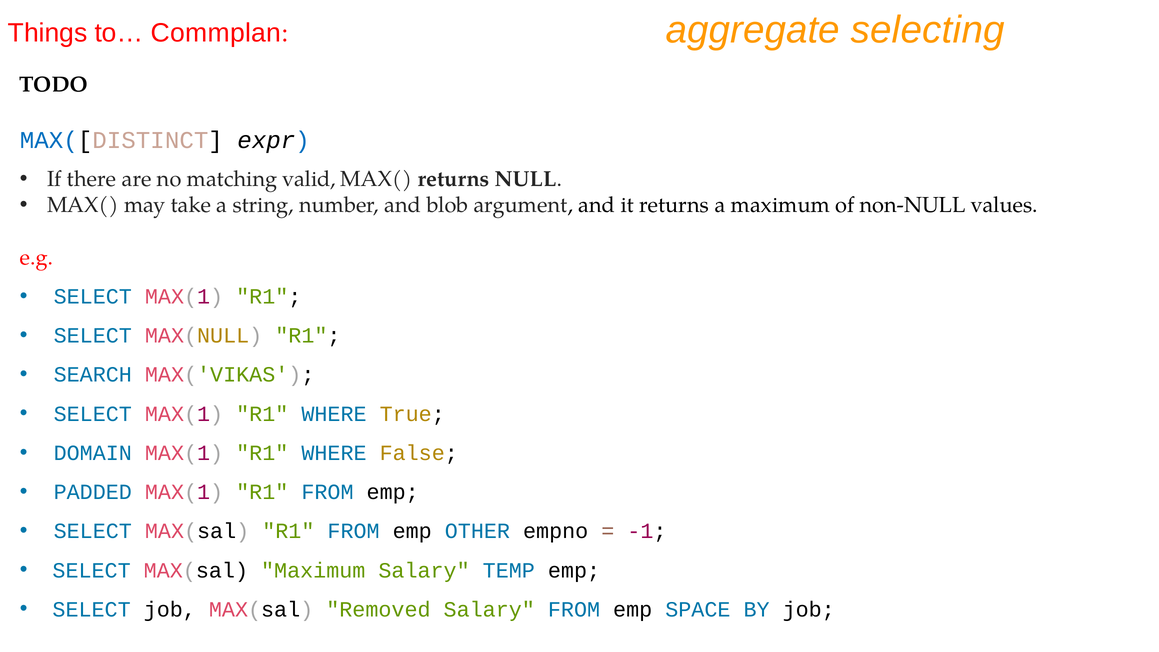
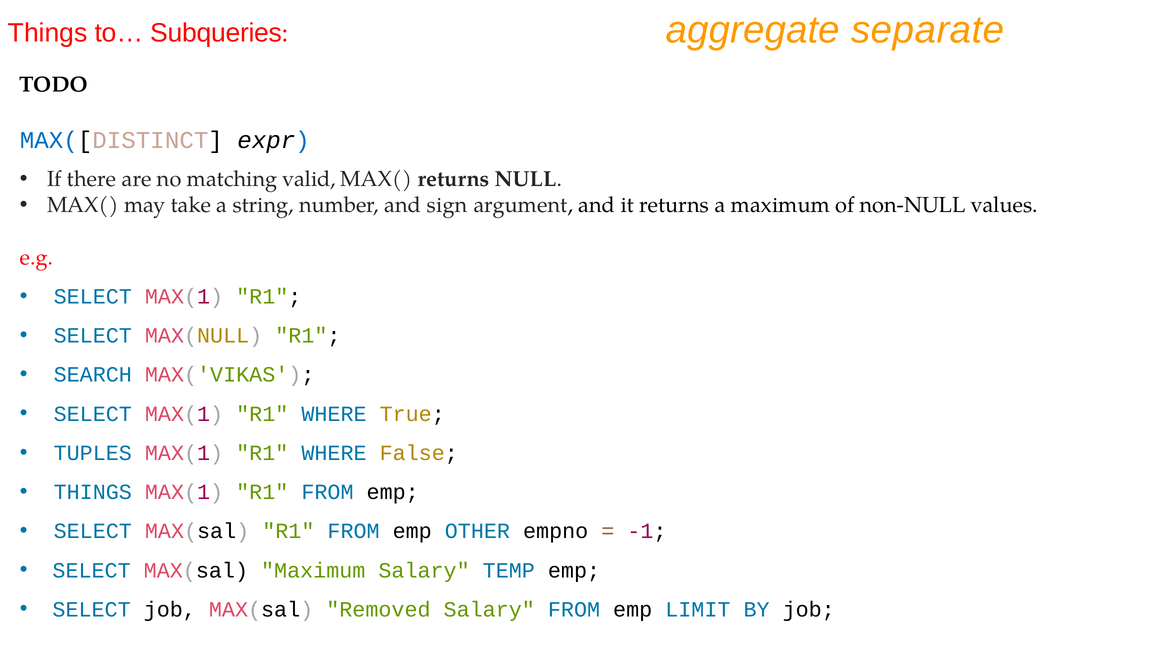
Commplan: Commplan -> Subqueries (216, 33)
selecting: selecting -> separate (928, 30)
blob: blob -> sign (447, 205)
DOMAIN: DOMAIN -> TUPLES (93, 453)
PADDED: PADDED -> THINGS (93, 492)
SPACE: SPACE -> LIMIT (698, 609)
